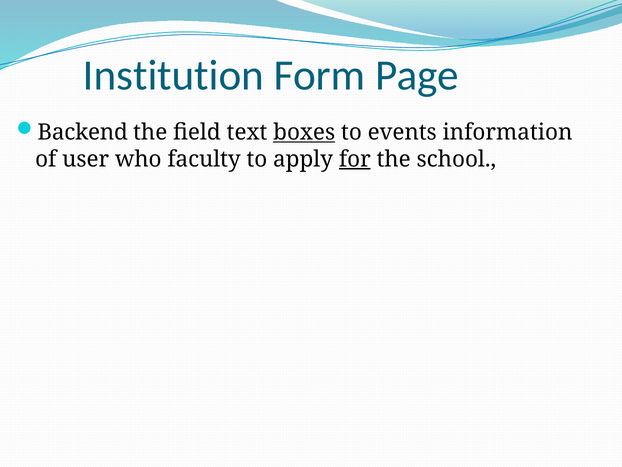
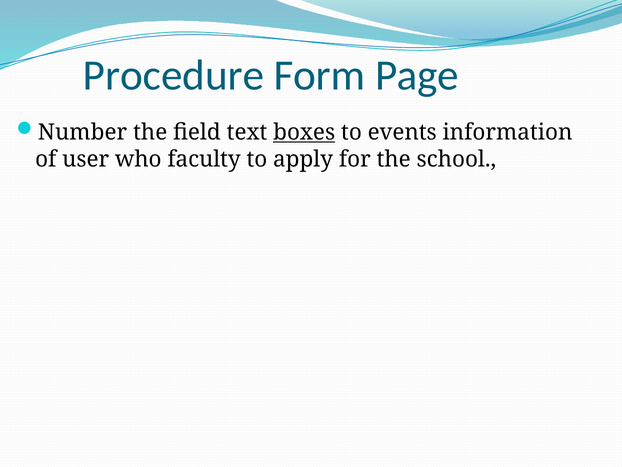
Institution: Institution -> Procedure (174, 76)
Backend: Backend -> Number (83, 132)
for underline: present -> none (355, 159)
